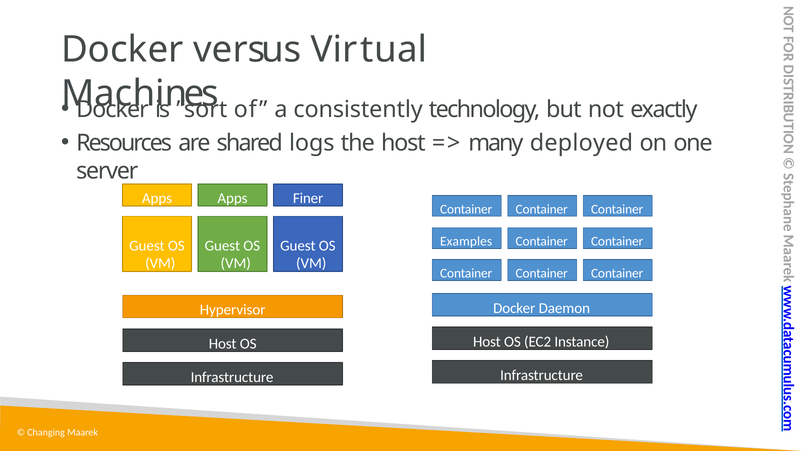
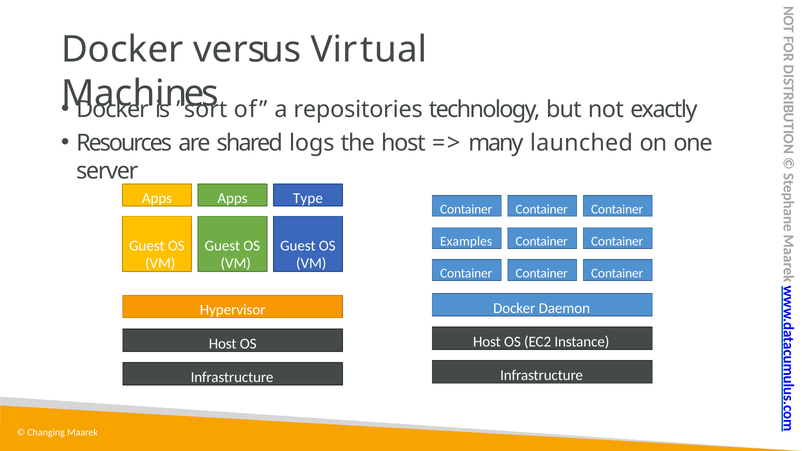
consistently: consistently -> repositories (358, 110)
deployed: deployed -> launched (581, 143)
Finer: Finer -> Type (308, 198)
